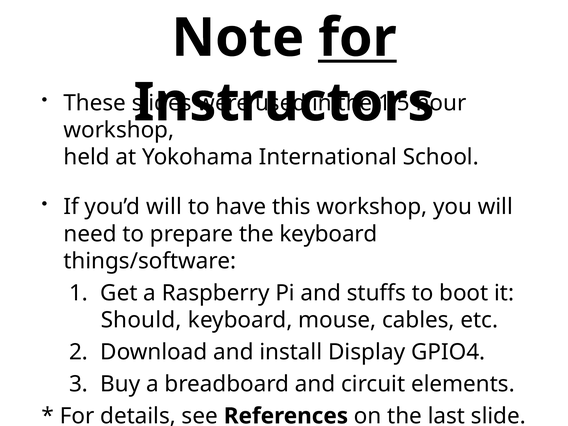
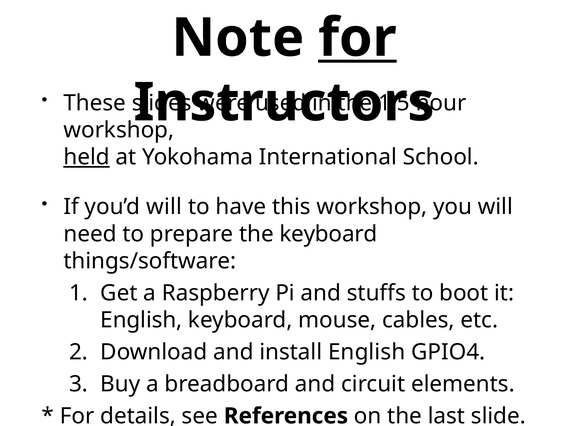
held underline: none -> present (87, 157)
Should: Should -> English (141, 320)
install Display: Display -> English (367, 352)
